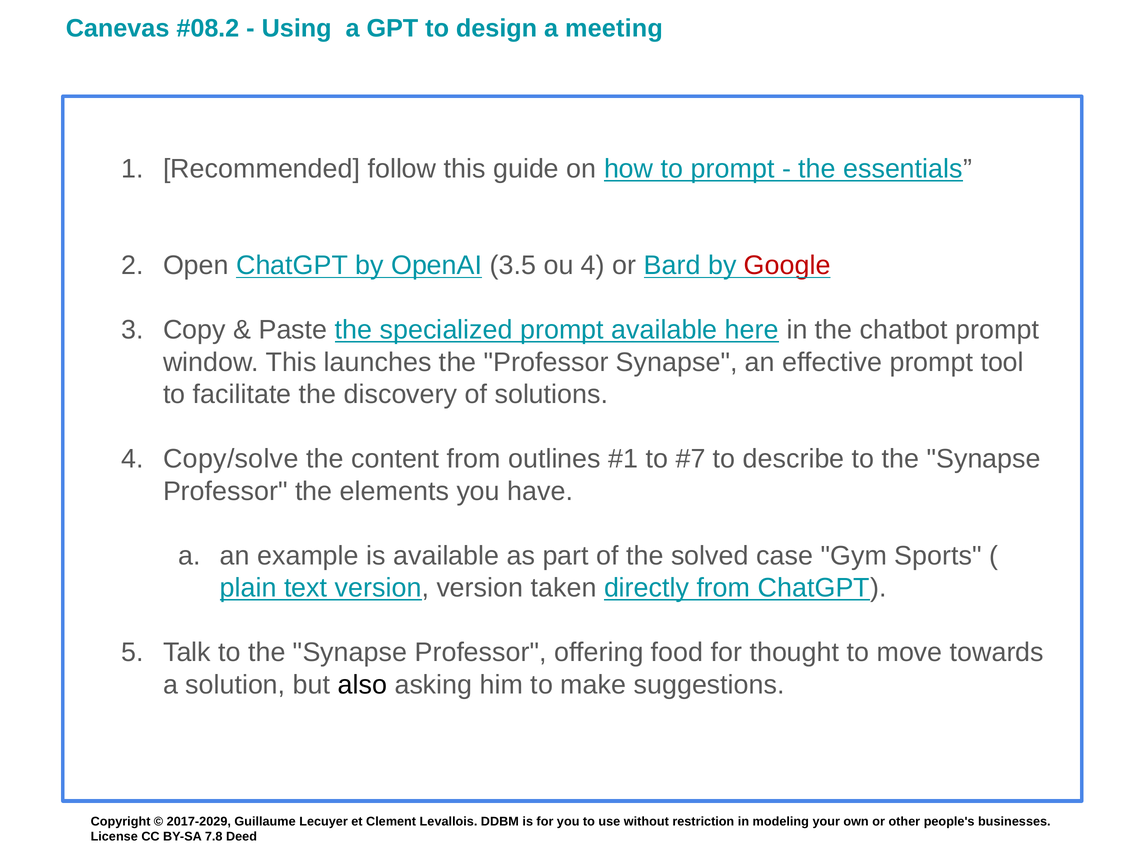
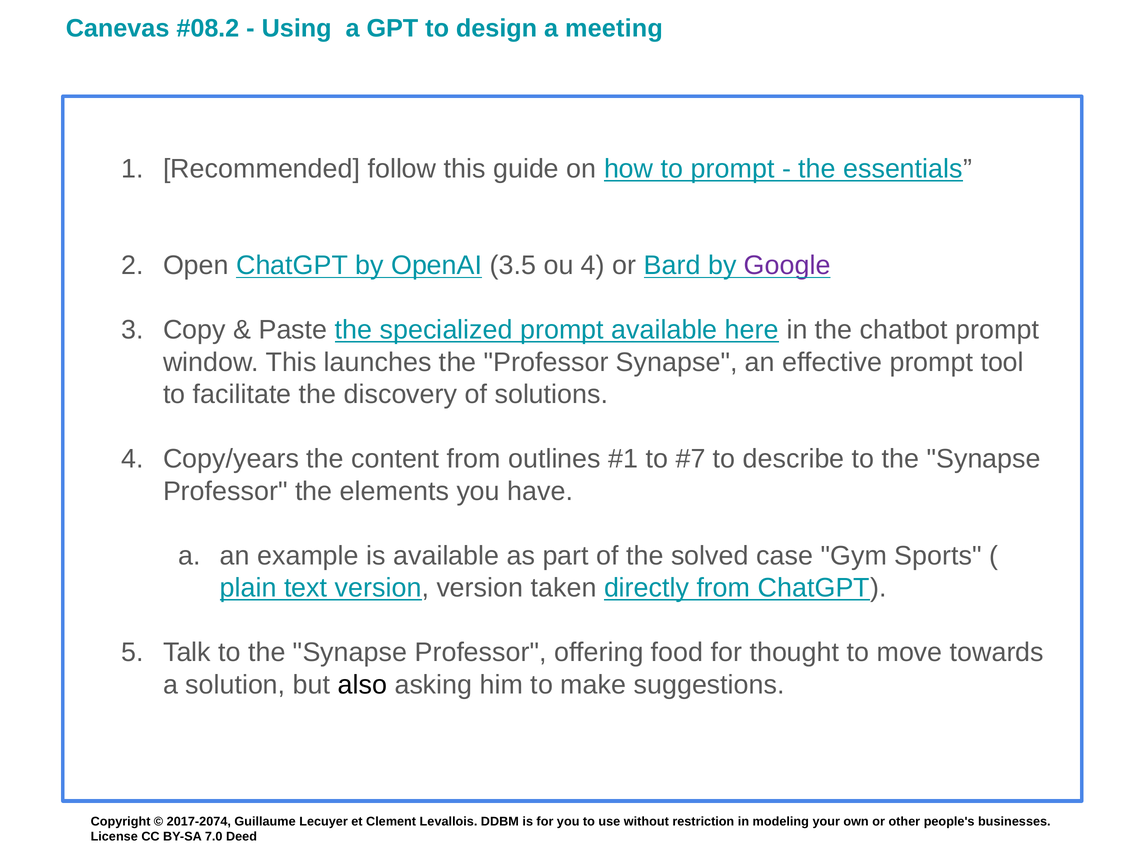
Google colour: red -> purple (787, 266)
Copy/solve: Copy/solve -> Copy/years (231, 459)
2017-2029: 2017-2029 -> 2017-2074 (199, 821)
7.8: 7.8 -> 7.0 (214, 837)
